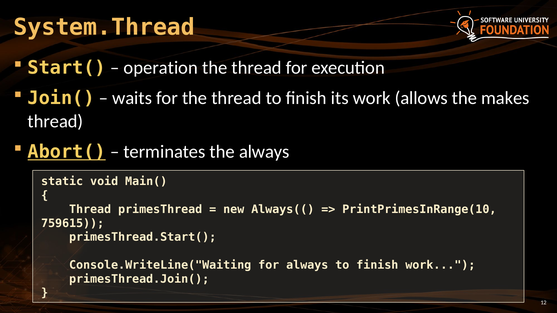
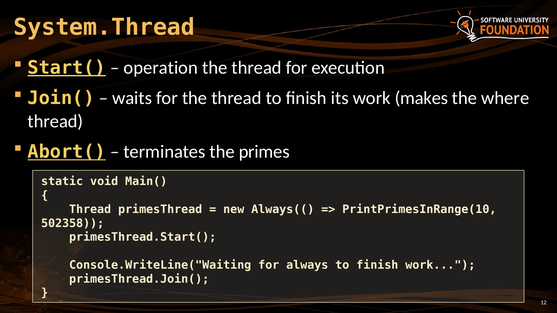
Start( underline: none -> present (67, 68)
allows: allows -> makes (421, 98)
makes: makes -> where (505, 98)
the always: always -> primes (264, 152)
759615: 759615 -> 502358 (73, 224)
